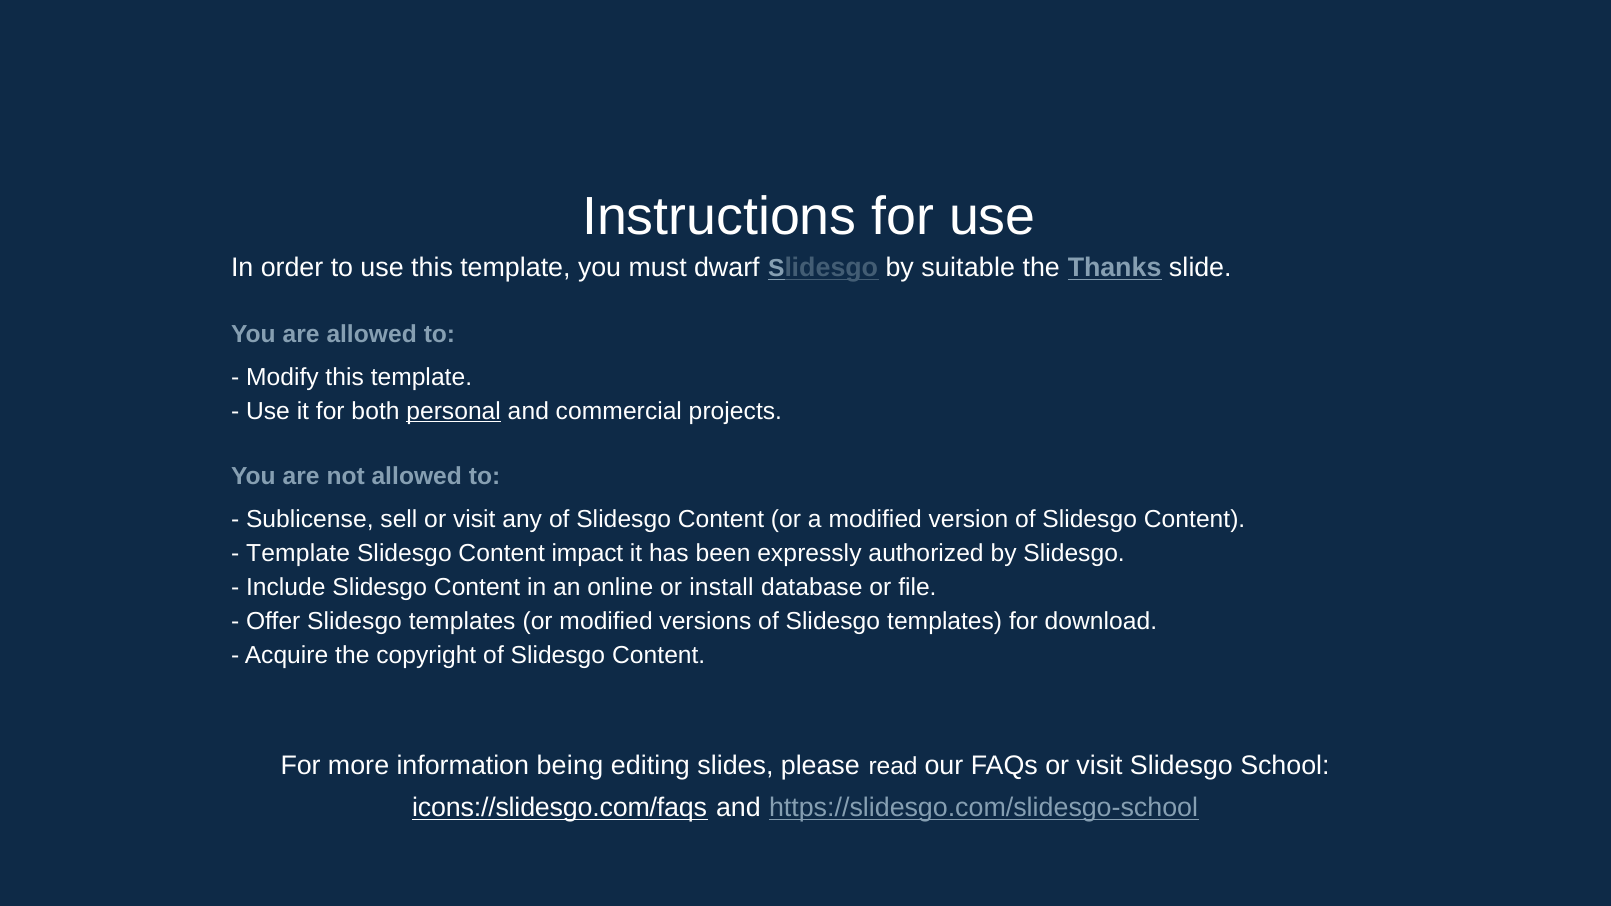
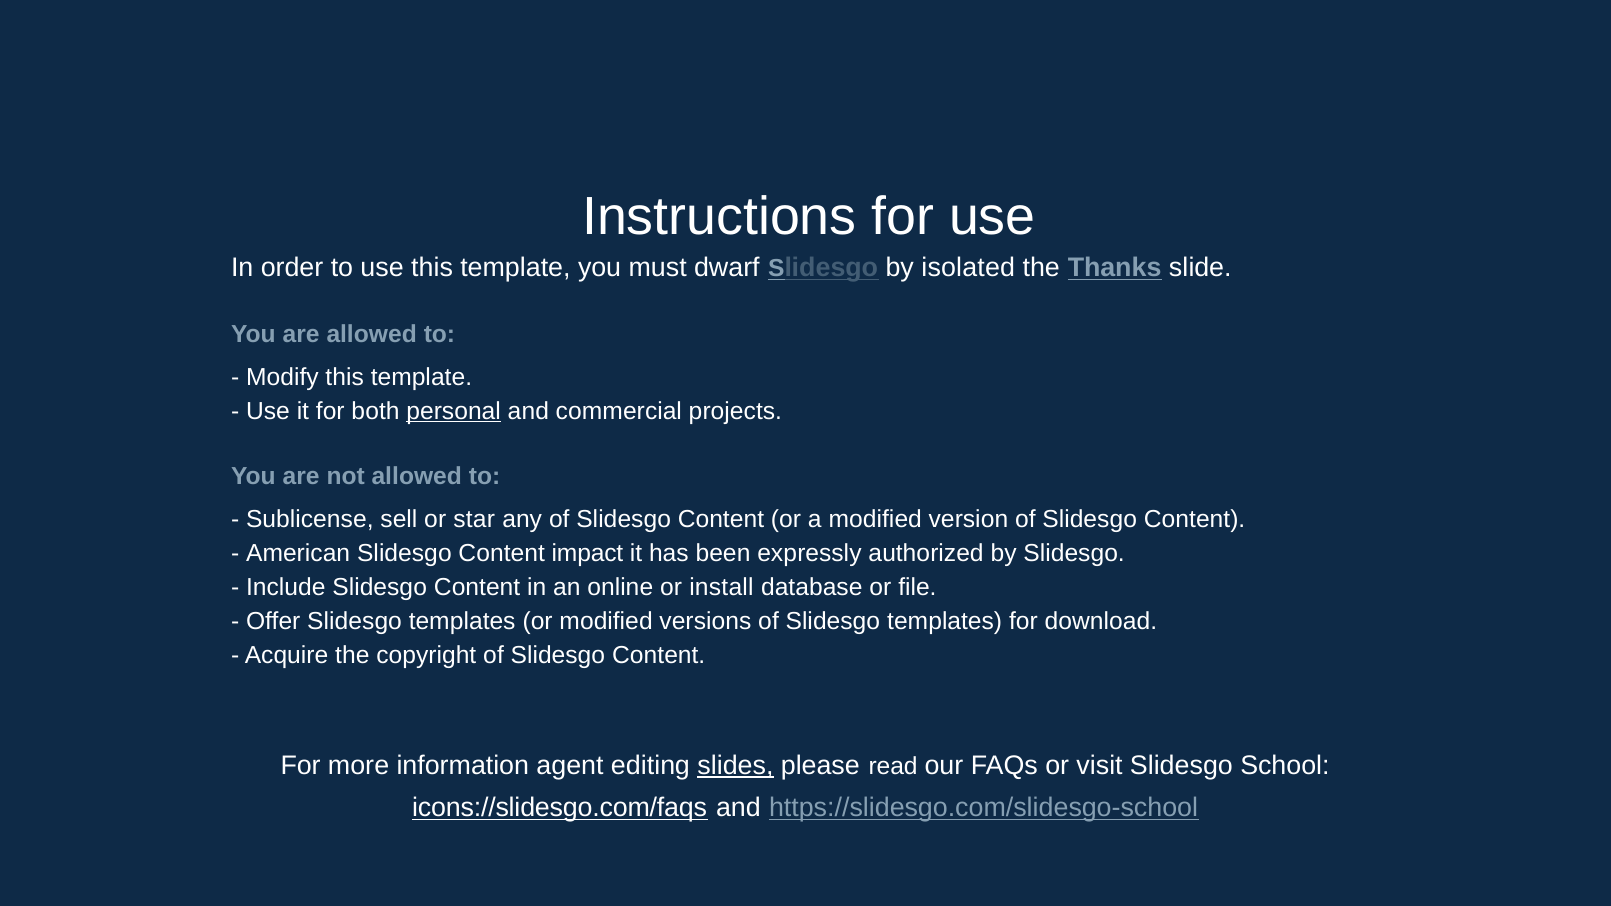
suitable: suitable -> isolated (968, 268)
sell or visit: visit -> star (474, 519)
Template: Template -> American (298, 553)
being: being -> agent (570, 766)
slides underline: none -> present (735, 766)
